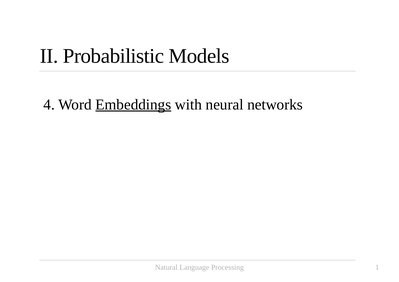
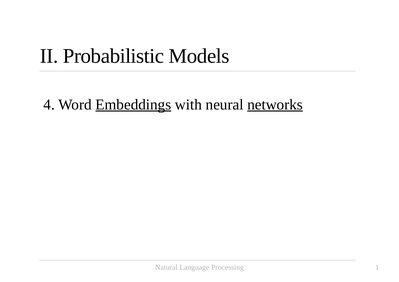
networks underline: none -> present (275, 105)
